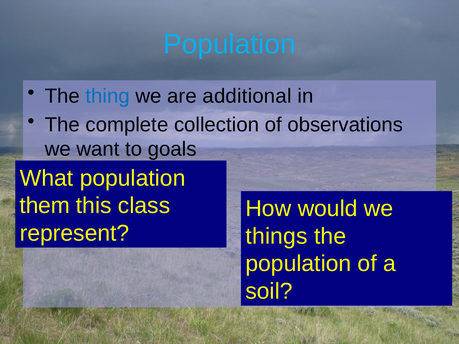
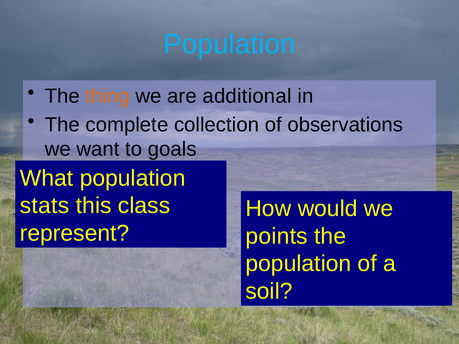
thing colour: blue -> orange (108, 96)
them: them -> stats (45, 206)
things: things -> points (277, 236)
